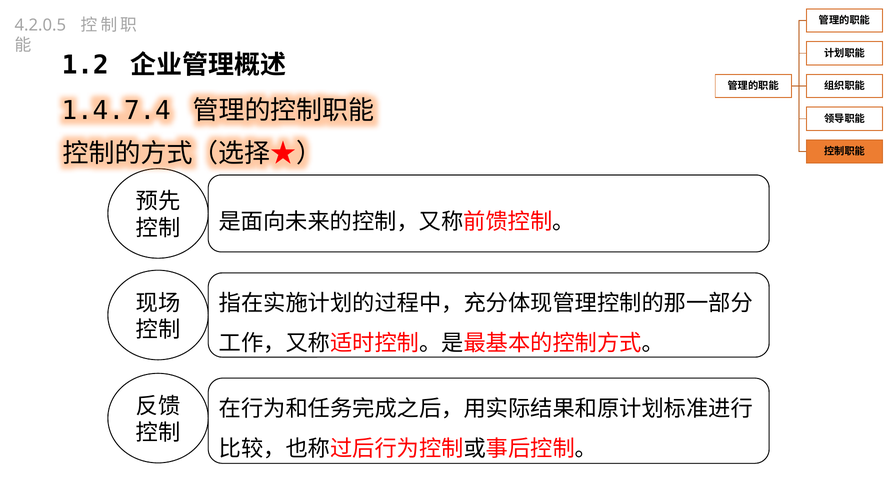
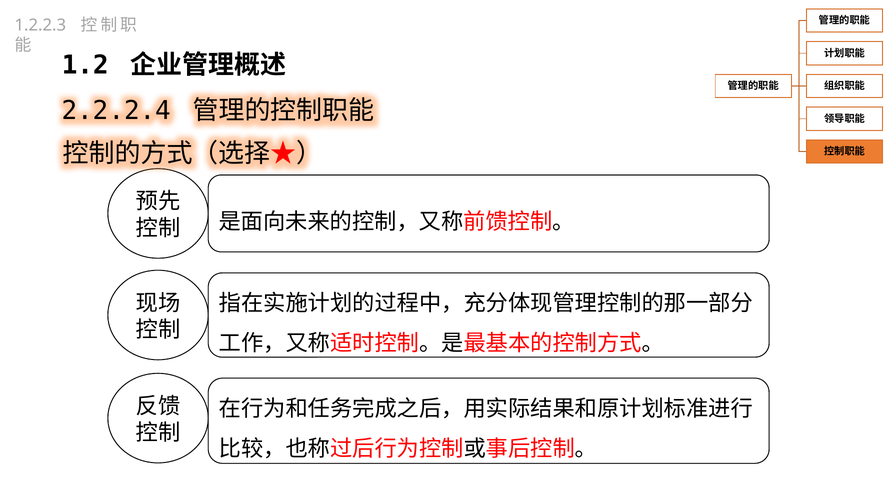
4.2.0.5: 4.2.0.5 -> 1.2.2.3 (40, 25)
1.4.7.4: 1.4.7.4 -> 2.2.2.4 (116, 111)
